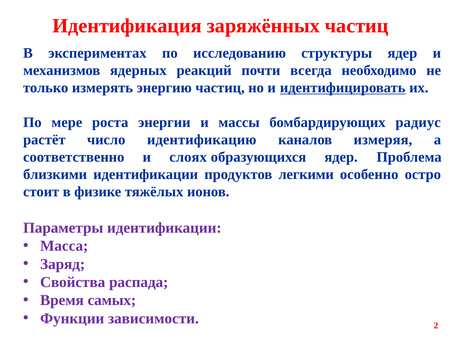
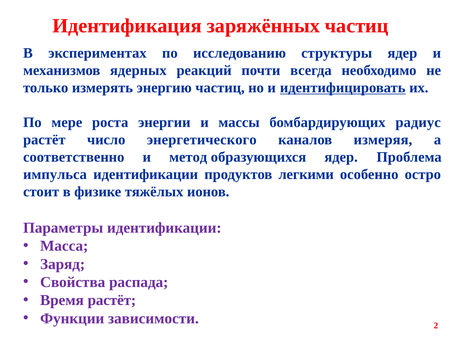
идентификацию: идентификацию -> энергетического (202, 140)
слоях: слоях -> метод (188, 157)
близкими: близкими -> импульса (55, 175)
Время самых: самых -> растёт (112, 301)
